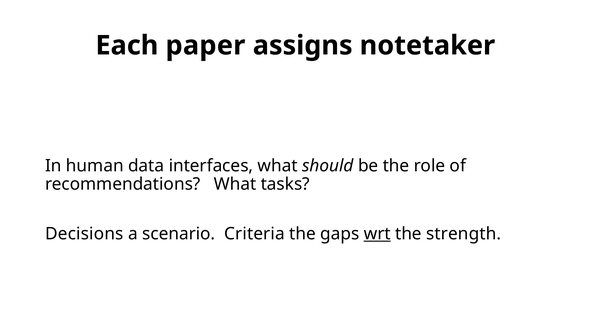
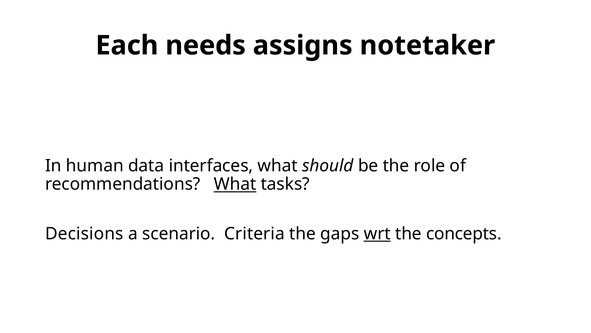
paper: paper -> needs (206, 45)
What underline: none -> present (235, 184)
strength: strength -> concepts (464, 233)
